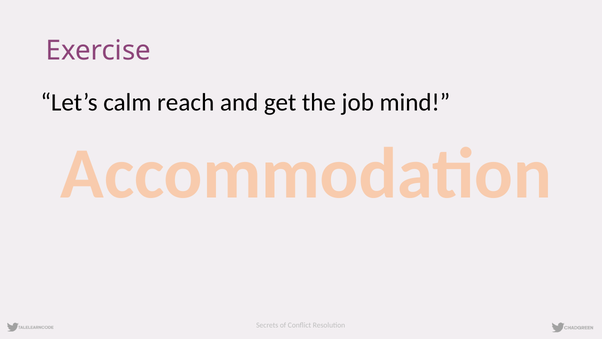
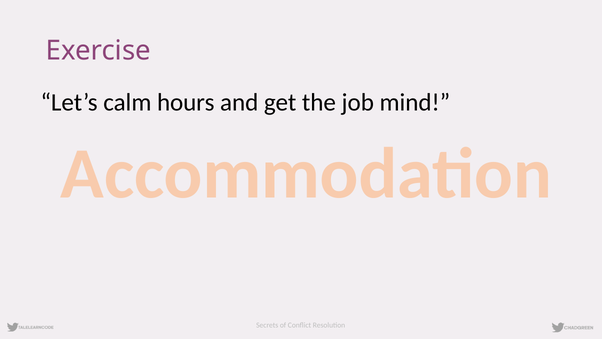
reach: reach -> hours (186, 102)
